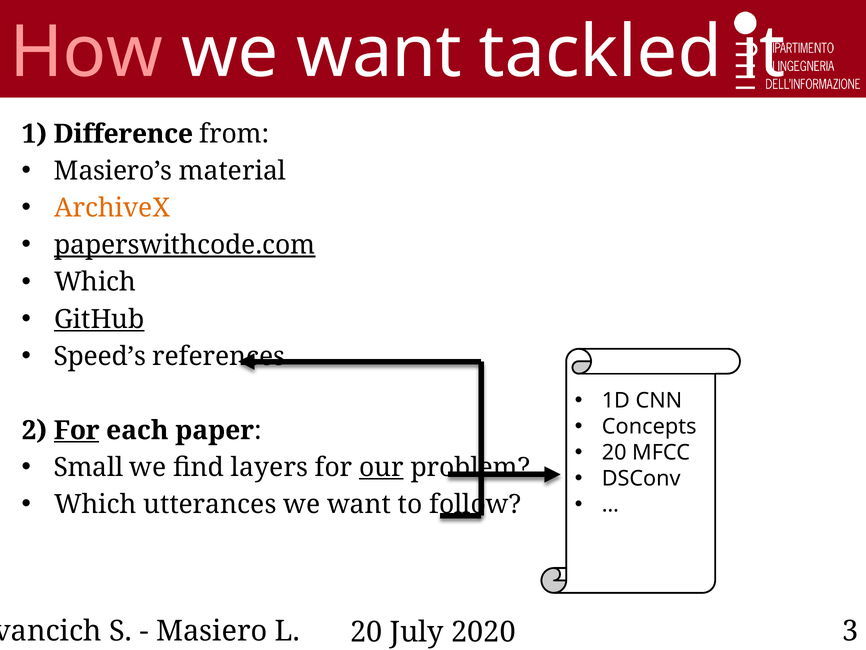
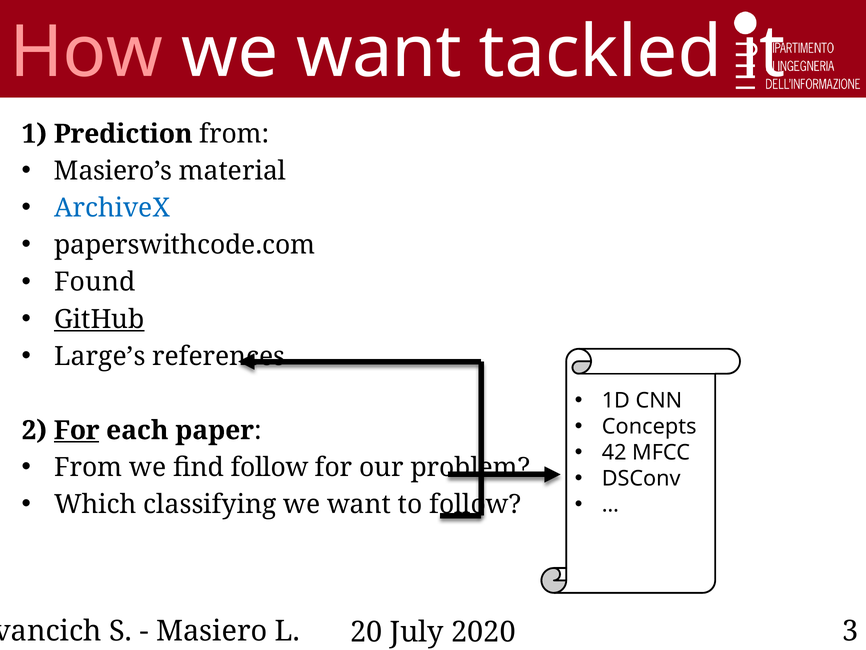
Difference: Difference -> Prediction (123, 134)
ArchiveX colour: orange -> blue (112, 208)
paperswithcode.com underline: present -> none (185, 245)
Which: Which -> Found (95, 282)
Speed’s: Speed’s -> Large’s (100, 356)
20: 20 -> 42 (614, 452)
Small: Small -> From (88, 467)
find layers: layers -> follow (270, 467)
our underline: present -> none (381, 467)
utterances: utterances -> classifying (210, 504)
